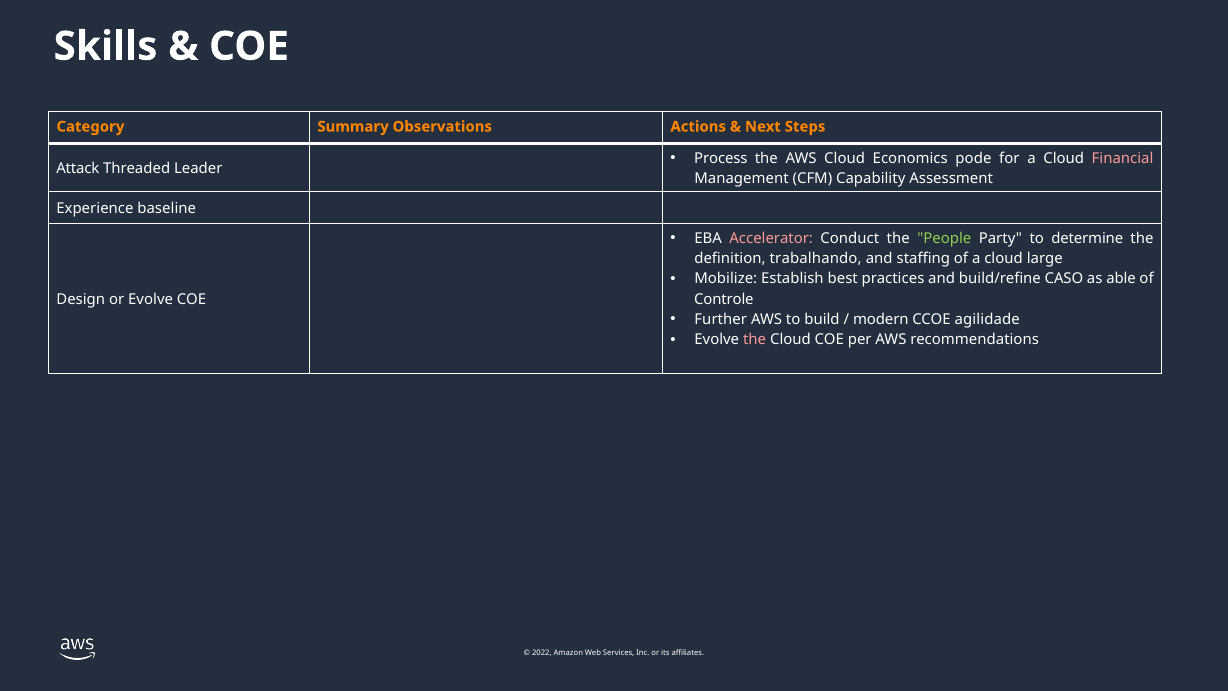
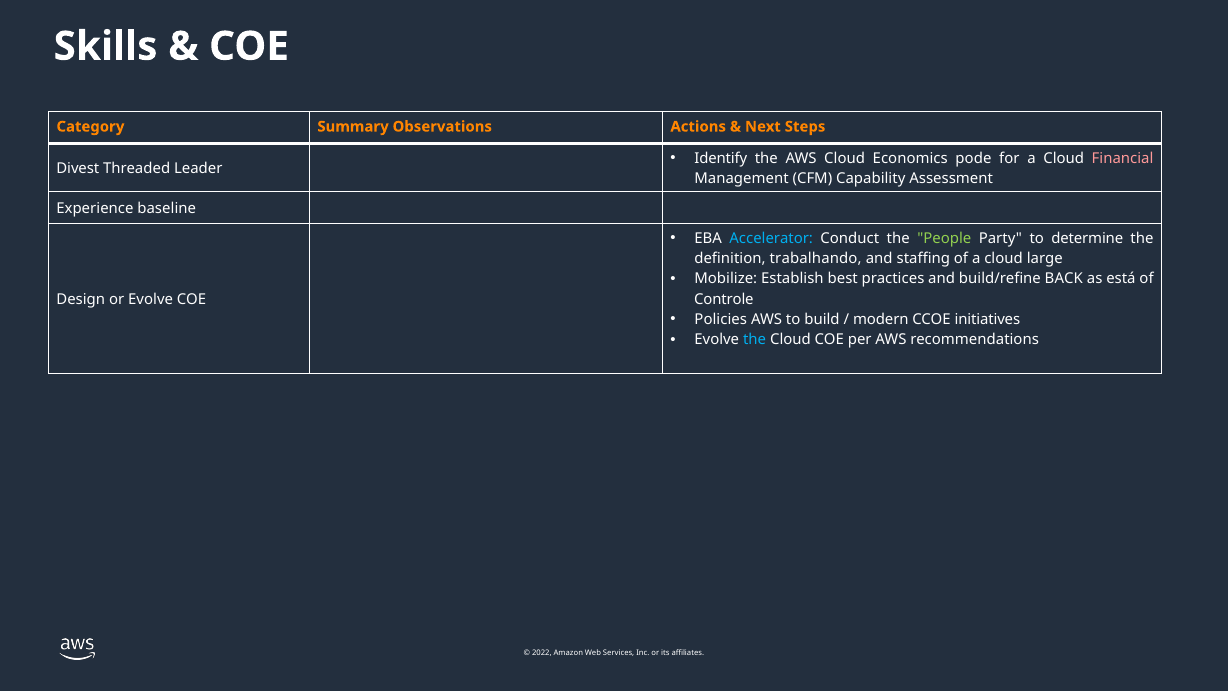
Process: Process -> Identify (721, 158)
Attack: Attack -> Divest (78, 168)
Accelerator colour: pink -> light blue (771, 238)
CASO: CASO -> BACK (1064, 279)
able: able -> está (1121, 279)
Further: Further -> Policies (721, 320)
agilidade: agilidade -> initiatives (987, 320)
the colour: pink -> light blue (755, 340)
